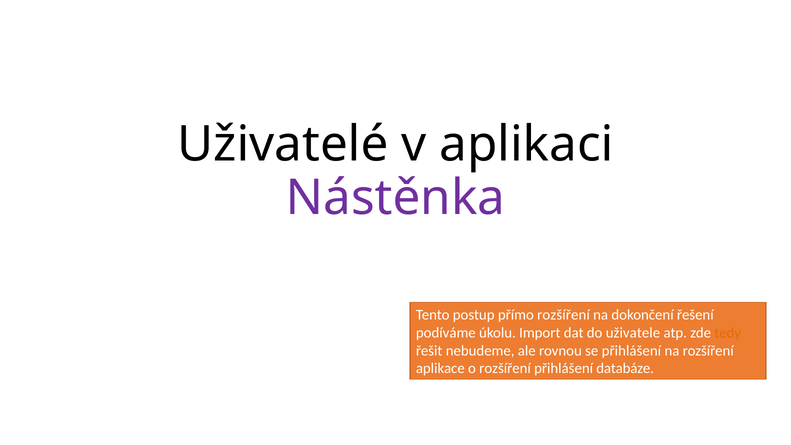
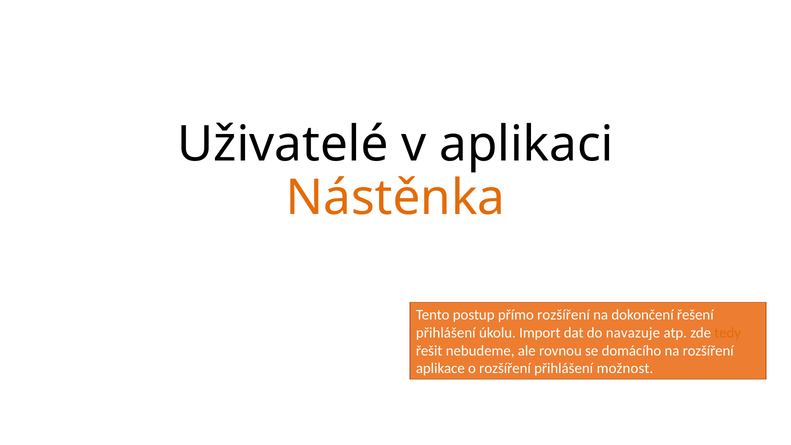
Nástěnka colour: purple -> orange (395, 198)
podíváme: podíváme -> přihlášení (446, 333)
uživatele: uživatele -> navazuje (633, 333)
se přihlášení: přihlášení -> domácího (631, 351)
databáze: databáze -> možnost (625, 368)
